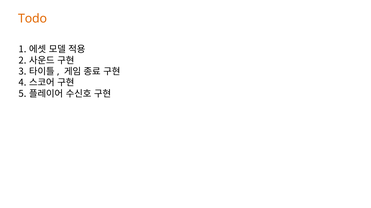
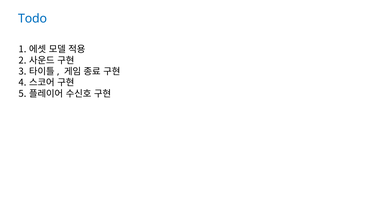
Todo colour: orange -> blue (33, 19)
